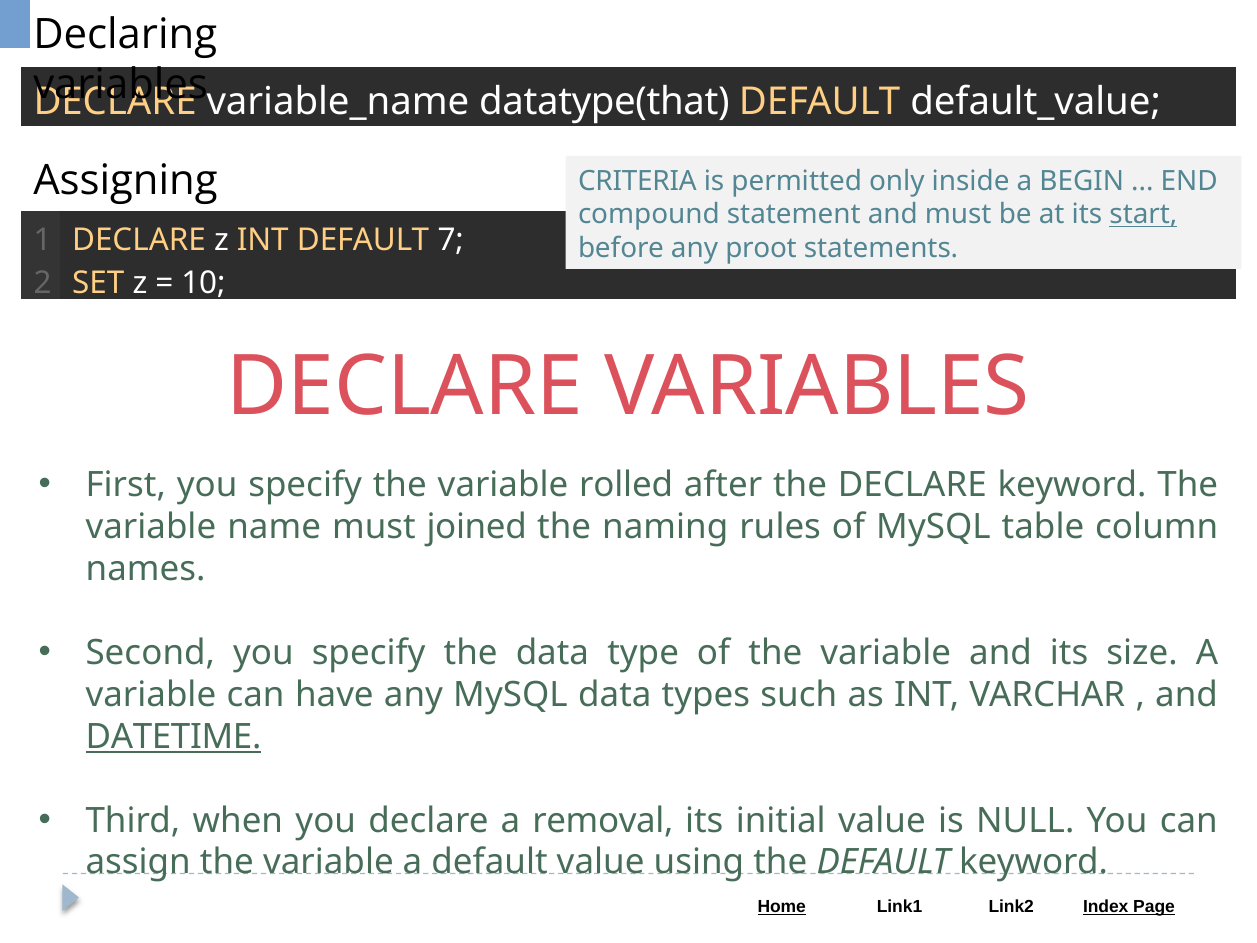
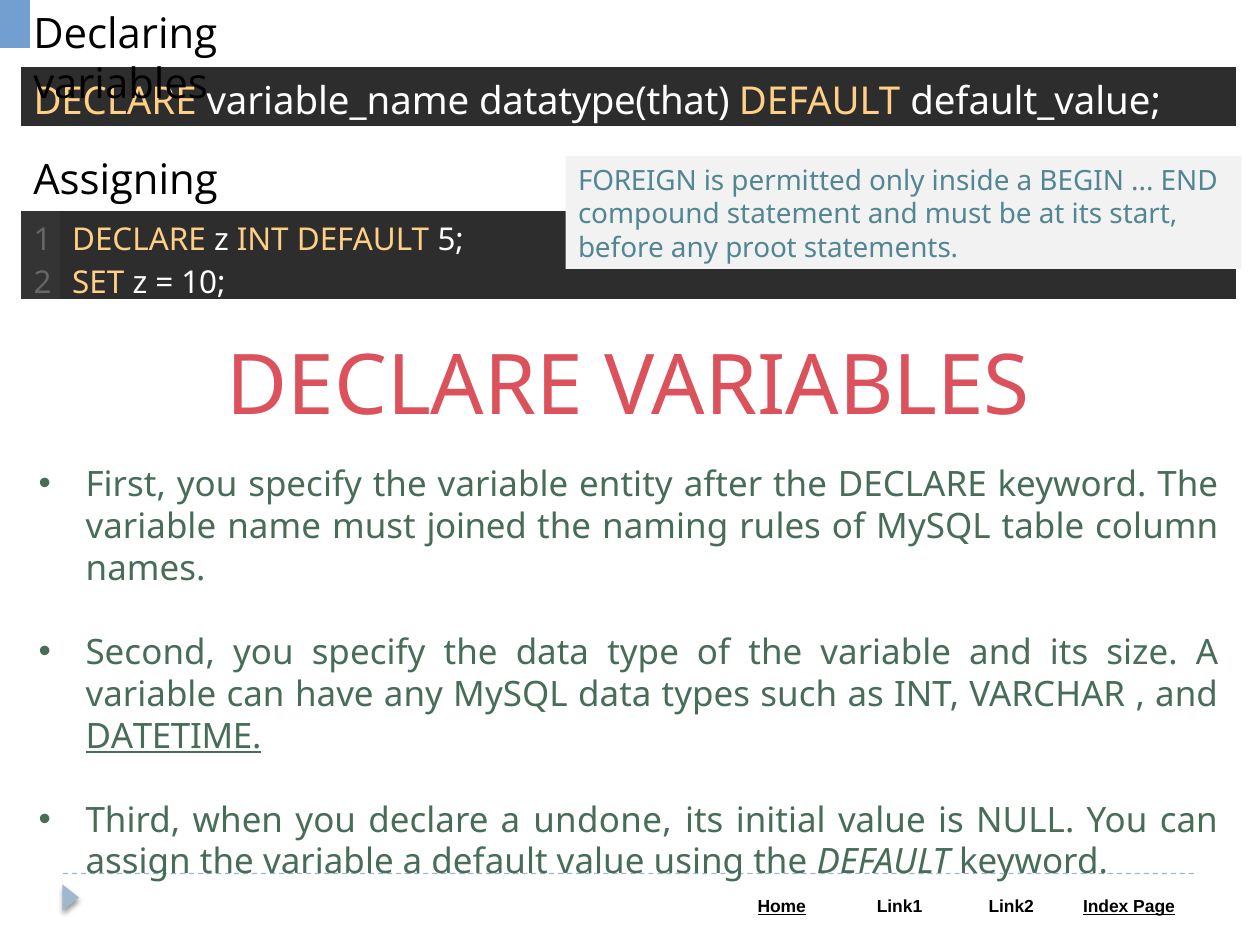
CRITERIA: CRITERIA -> FOREIGN (637, 181)
start underline: present -> none (1143, 214)
7: 7 -> 5 (451, 240)
rolled: rolled -> entity (626, 485)
removal: removal -> undone (603, 820)
